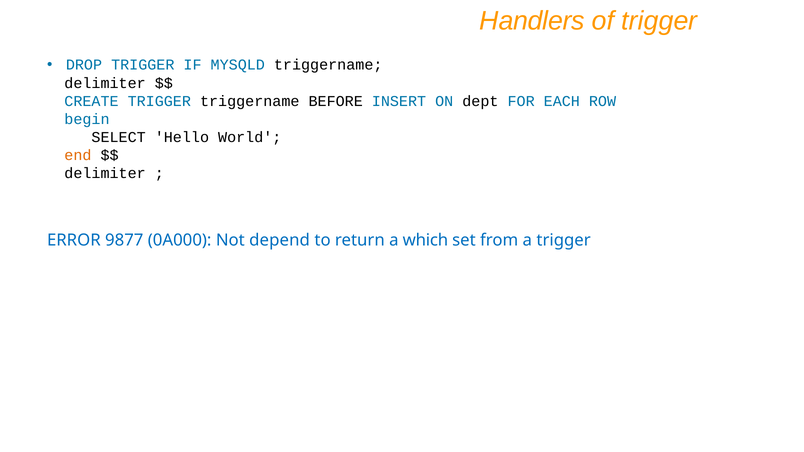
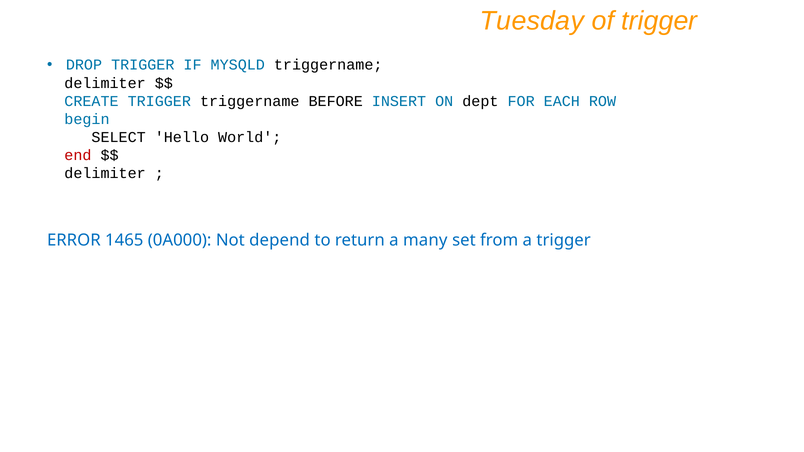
Handlers: Handlers -> Tuesday (532, 21)
end colour: orange -> red (78, 155)
9877: 9877 -> 1465 (124, 240)
which: which -> many (425, 240)
